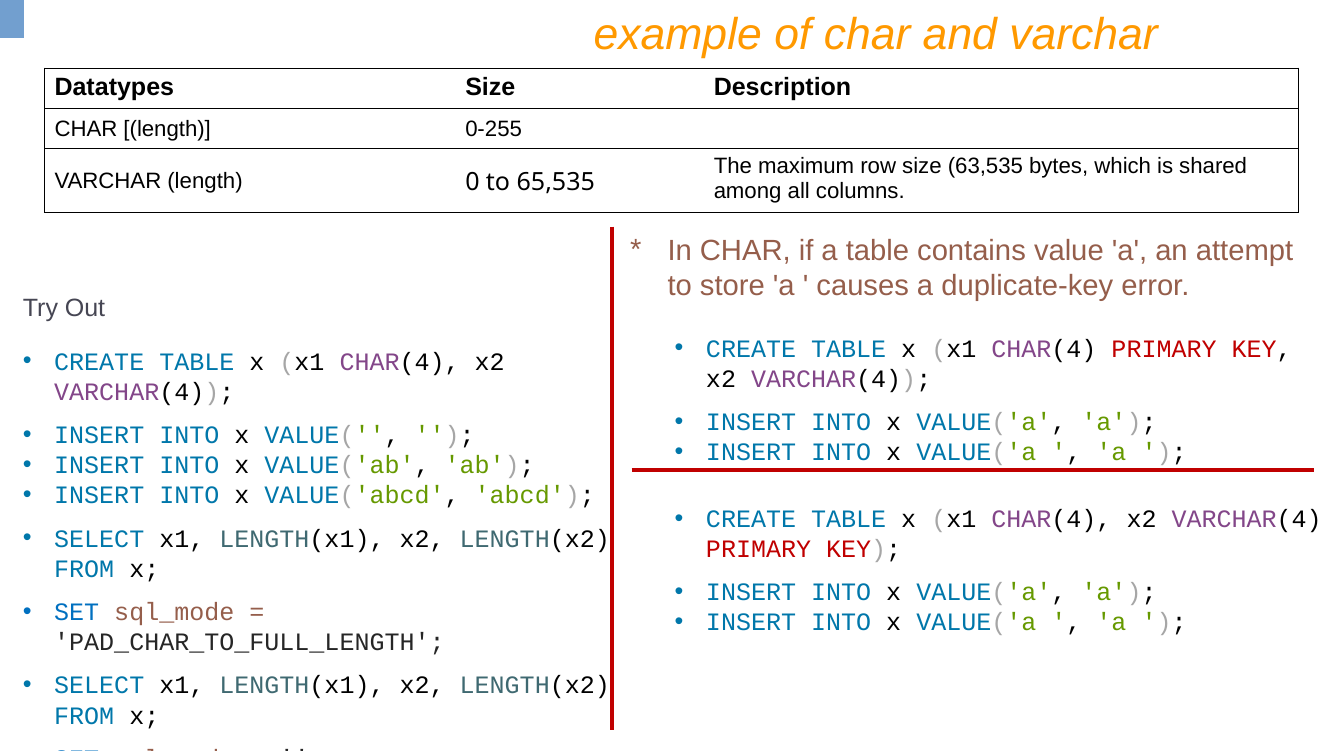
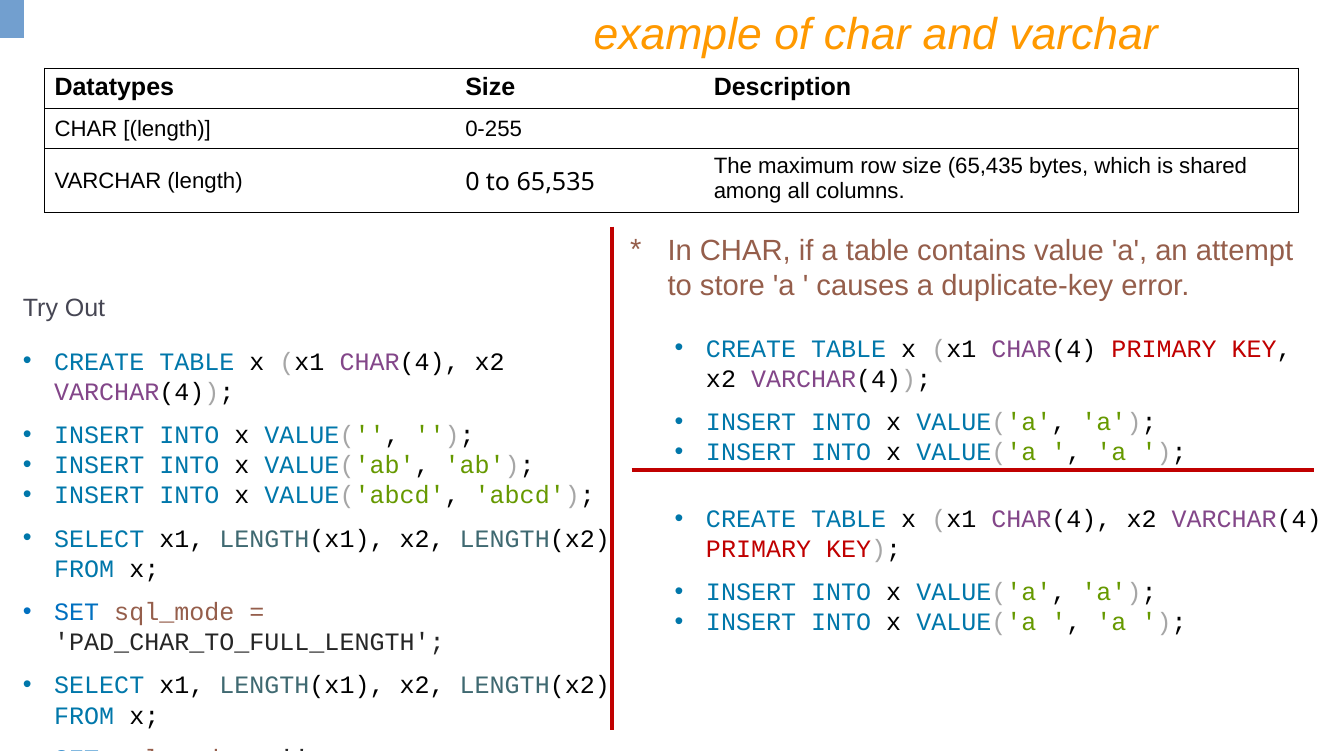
63,535: 63,535 -> 65,435 (985, 166)
